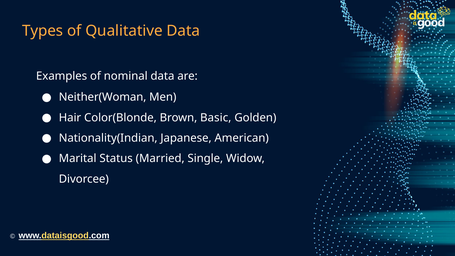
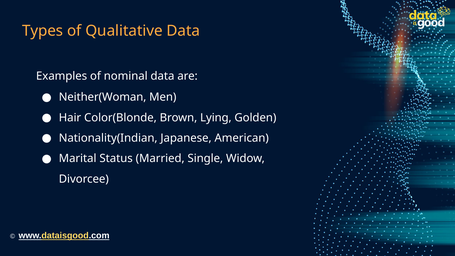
Basic: Basic -> Lying (216, 118)
